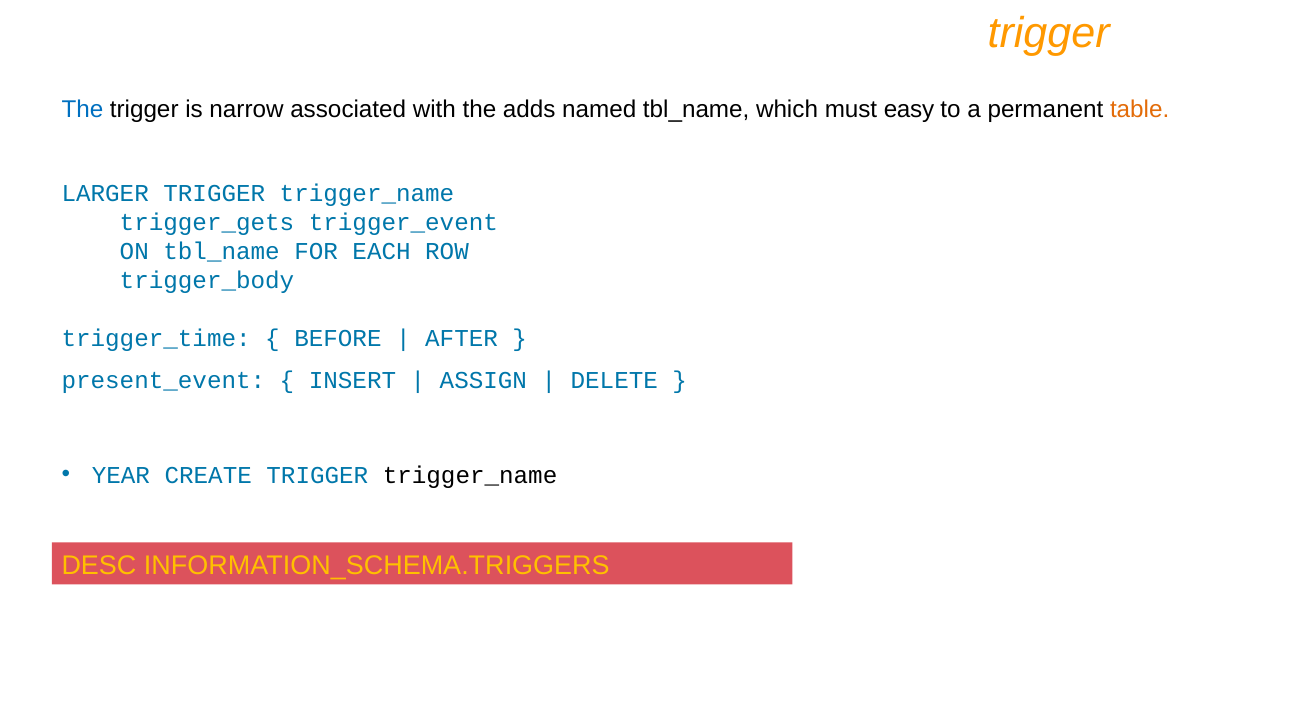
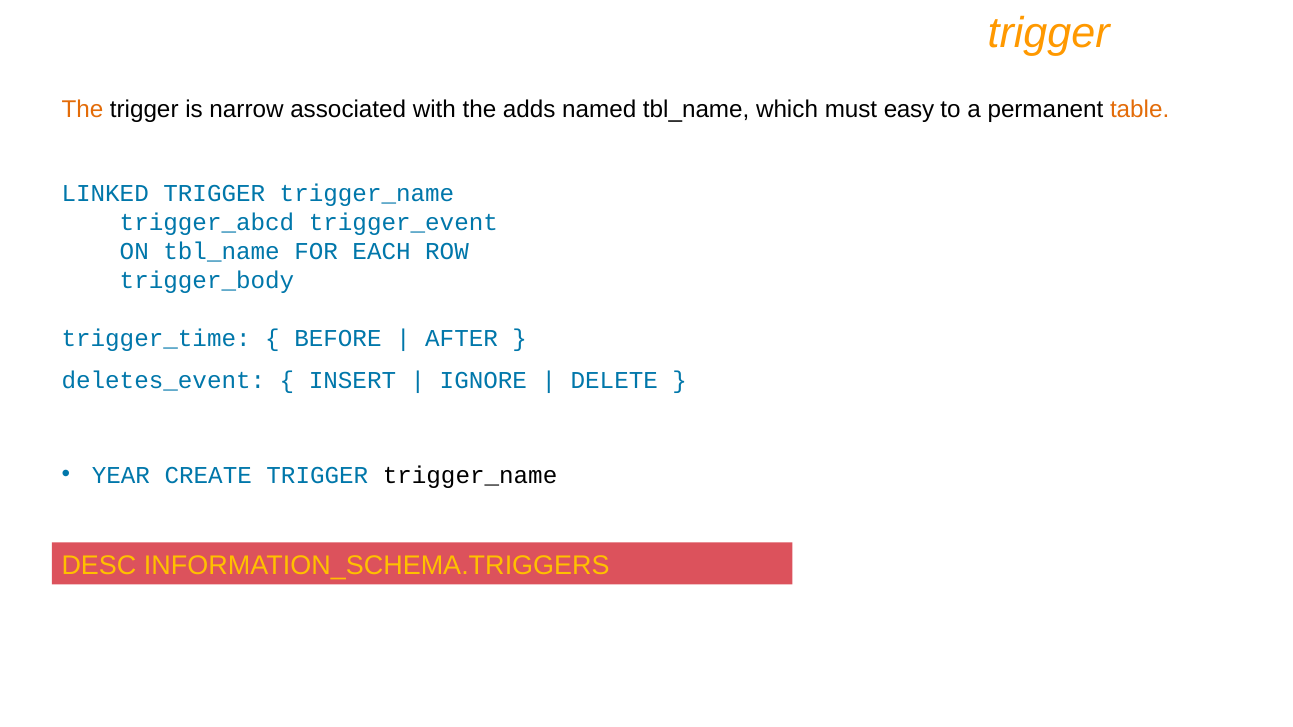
The colour: blue -> orange (82, 110)
LARGER: LARGER -> LINKED (105, 193)
trigger_gets: trigger_gets -> trigger_abcd (207, 222)
present_event: present_event -> deletes_event (163, 381)
ASSIGN: ASSIGN -> IGNORE (483, 381)
